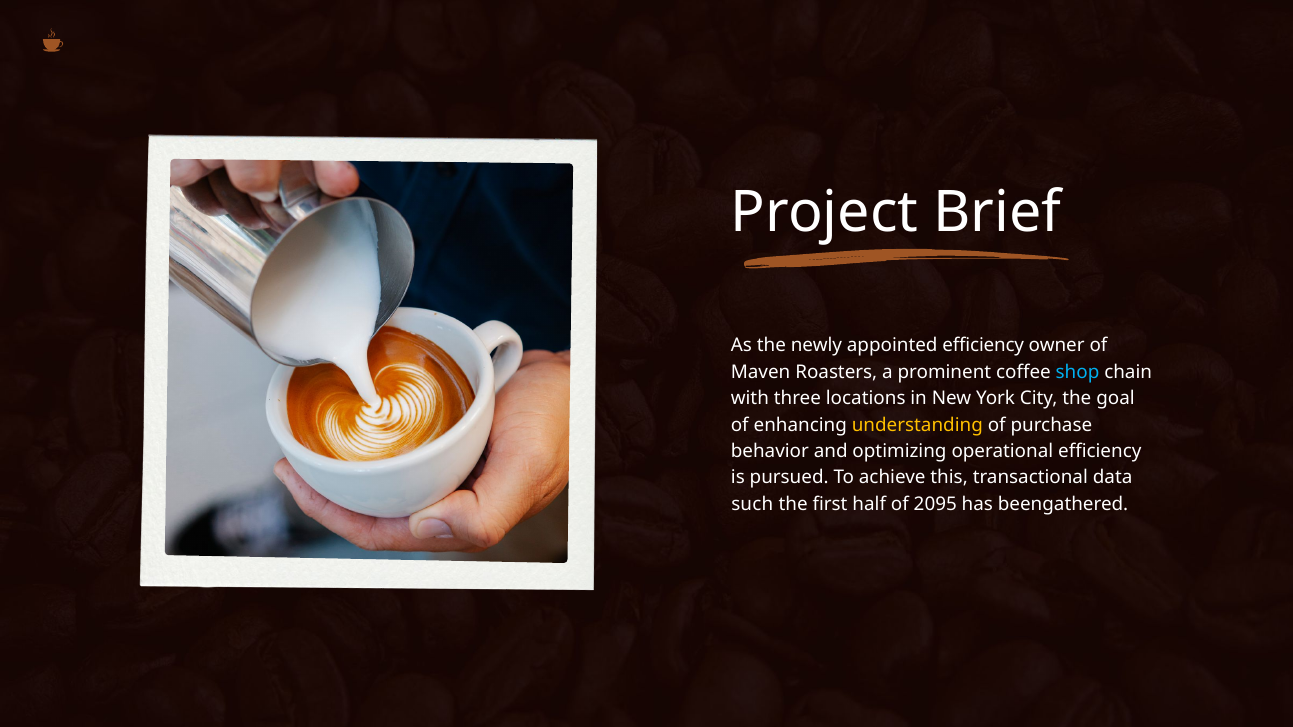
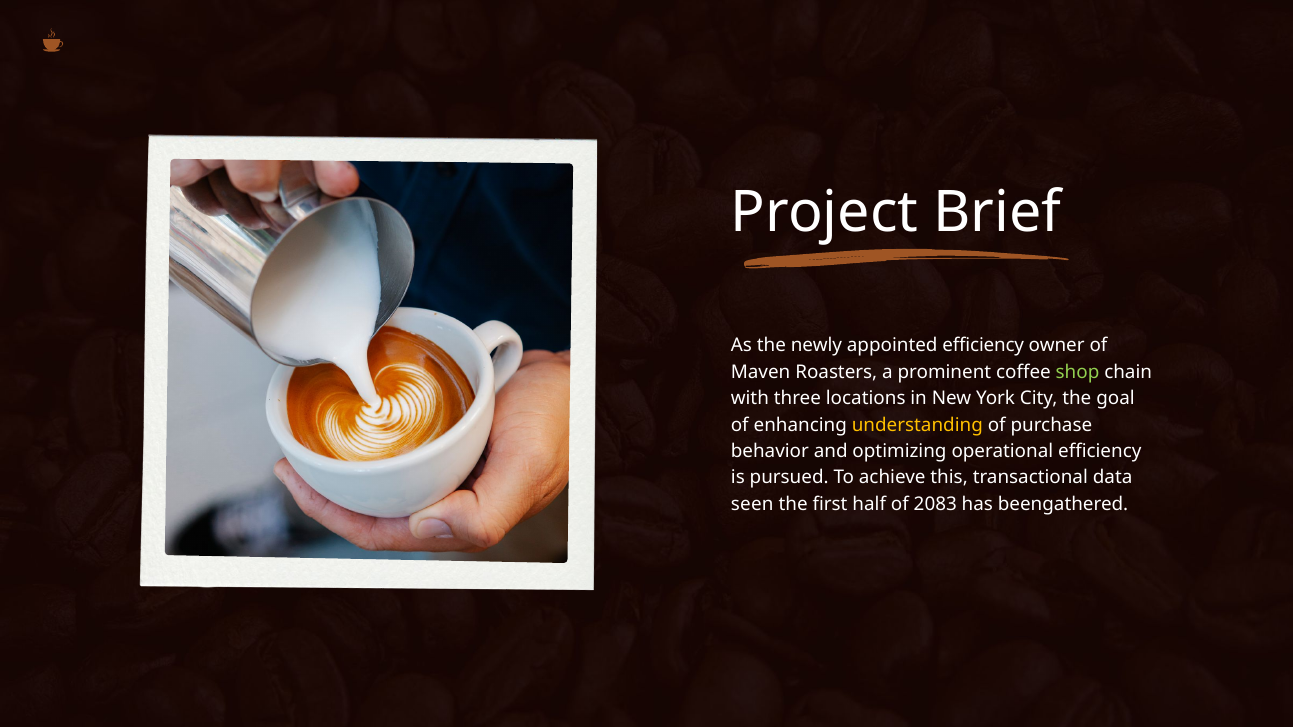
shop colour: light blue -> light green (1078, 372)
such: such -> seen (752, 504)
2095: 2095 -> 2083 (935, 504)
